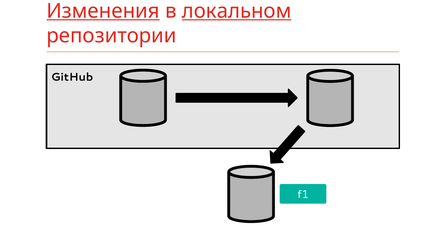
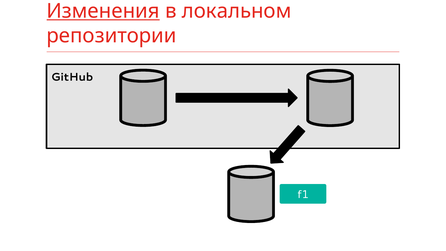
локальном underline: present -> none (237, 11)
